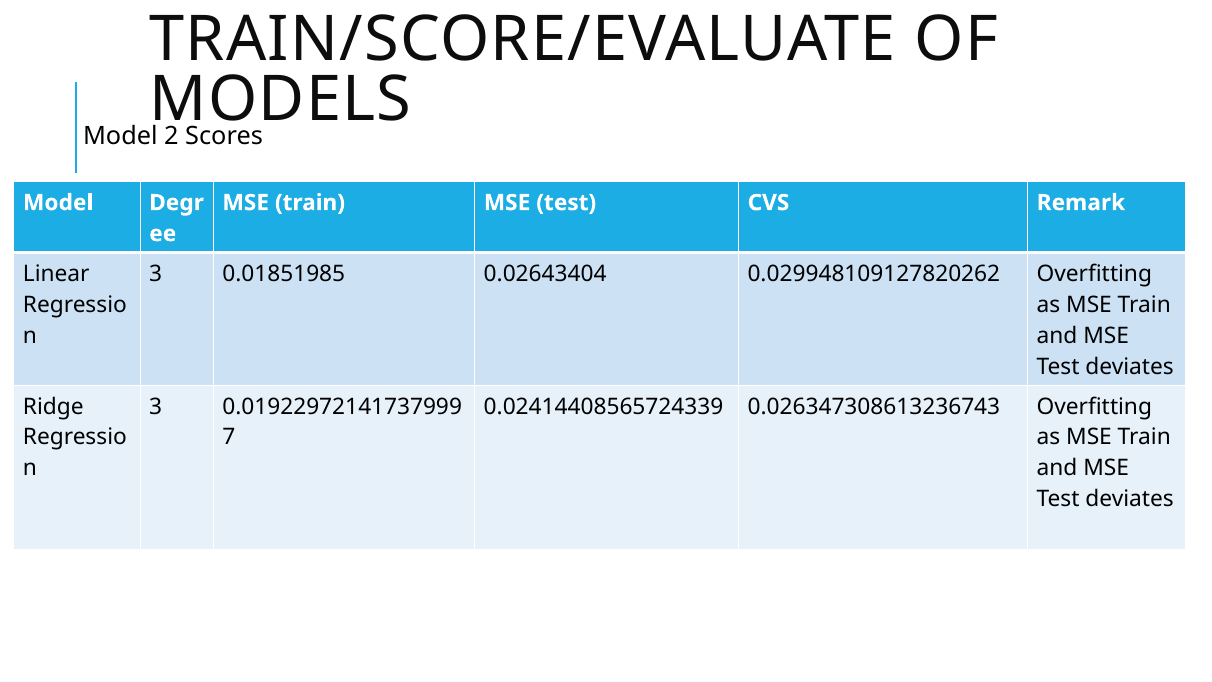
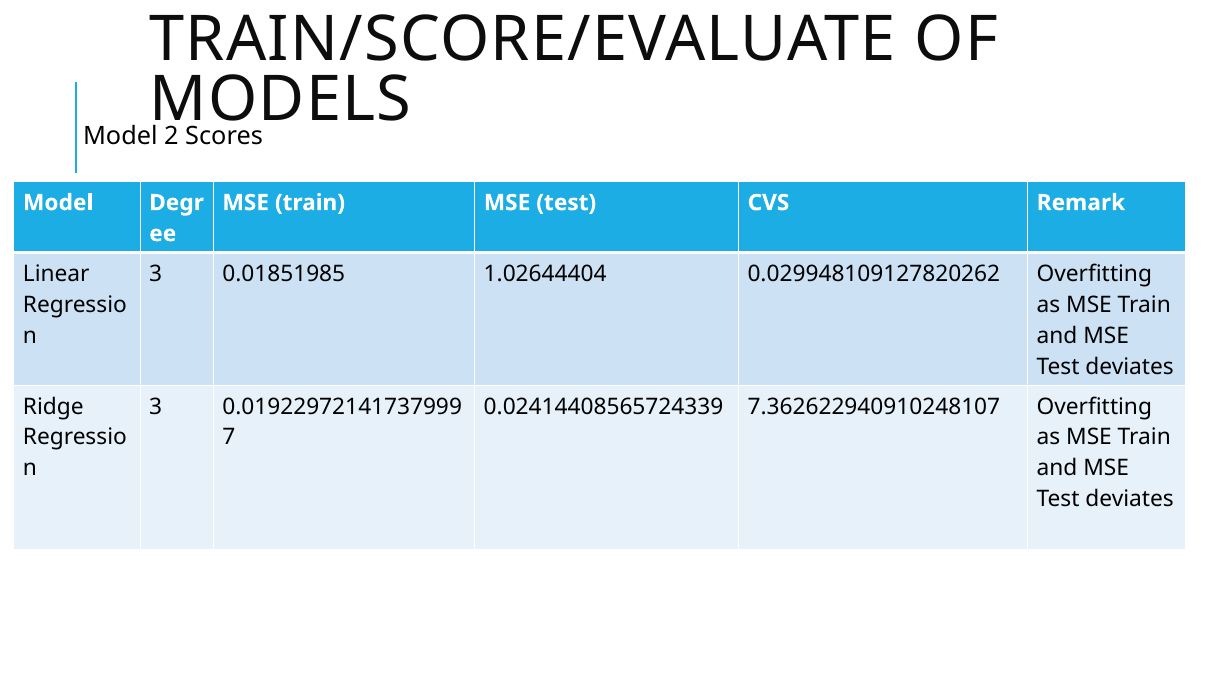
0.02643404: 0.02643404 -> 1.02644404 (545, 274)
0.026347308613236743: 0.026347308613236743 -> 7.362622940910248107 (874, 406)
